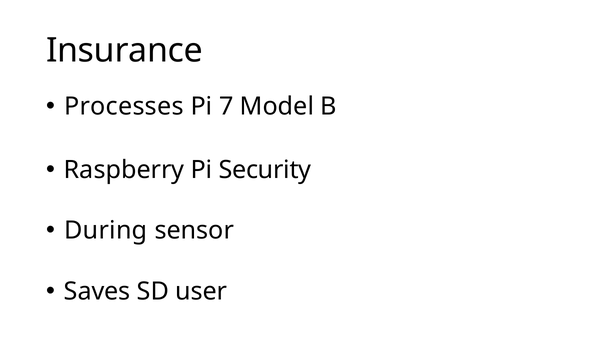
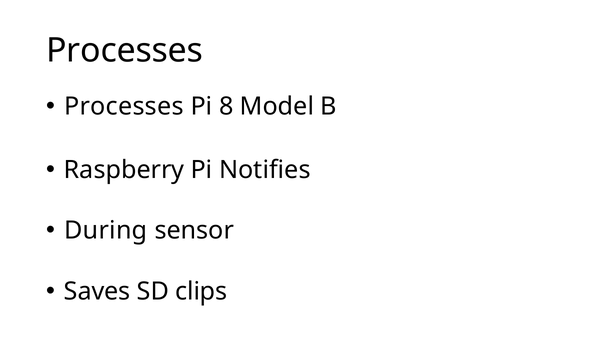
Insurance: Insurance -> Processes (124, 51)
7: 7 -> 8 (226, 106)
Security: Security -> Notifies (265, 170)
user: user -> clips (201, 291)
